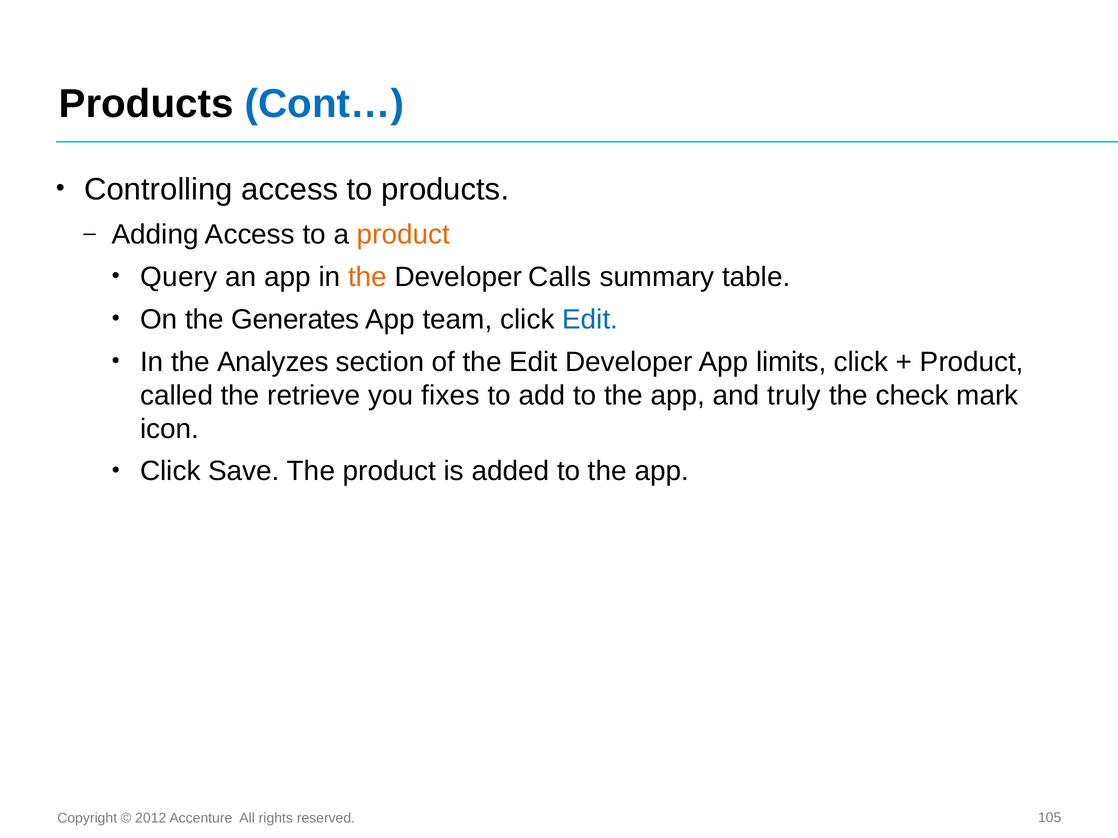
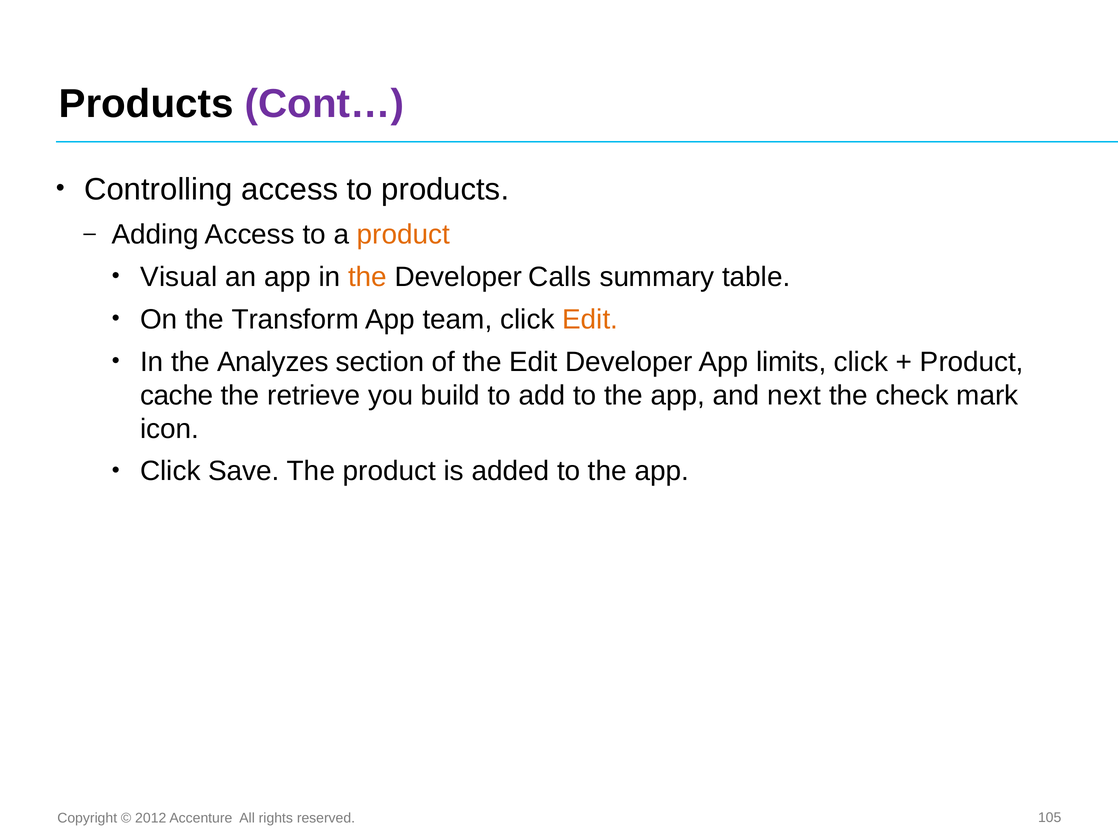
Cont… colour: blue -> purple (324, 104)
Query: Query -> Visual (179, 277)
Generates: Generates -> Transform (295, 320)
Edit colour: blue -> orange (590, 320)
called: called -> cache (177, 396)
fixes: fixes -> build (450, 396)
truly: truly -> next (794, 396)
